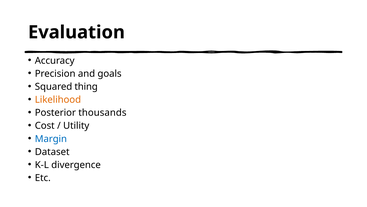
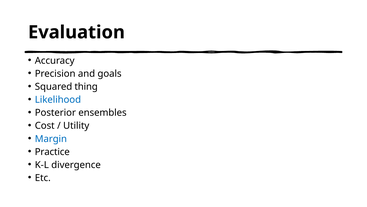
Likelihood colour: orange -> blue (58, 99)
thousands: thousands -> ensembles (102, 112)
Dataset: Dataset -> Practice (52, 151)
